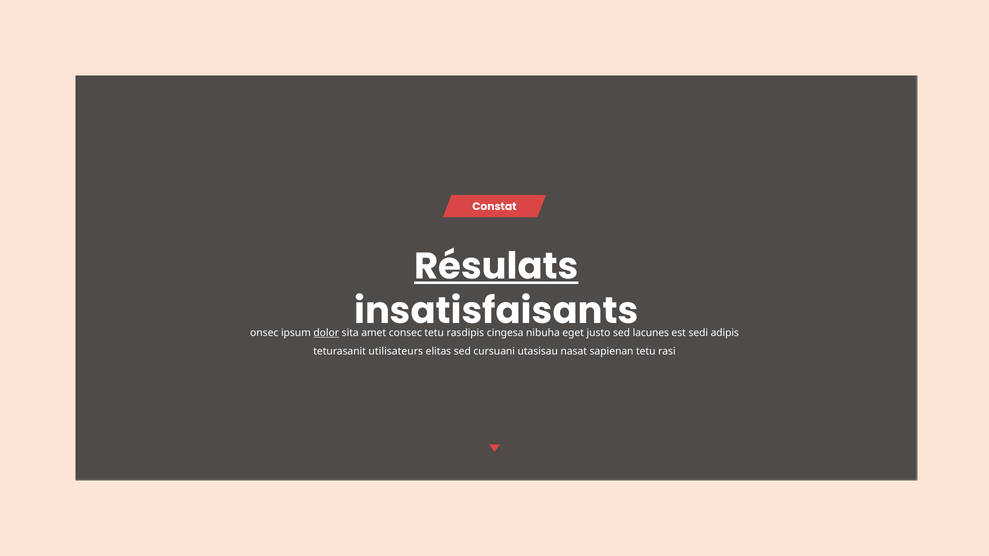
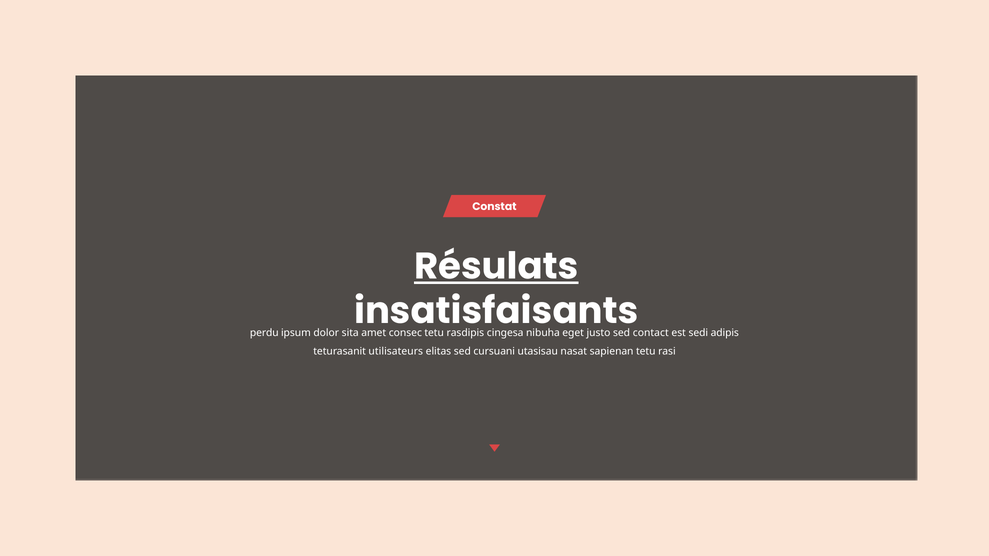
onsec: onsec -> perdu (264, 333)
dolor underline: present -> none (326, 333)
lacunes: lacunes -> contact (651, 333)
